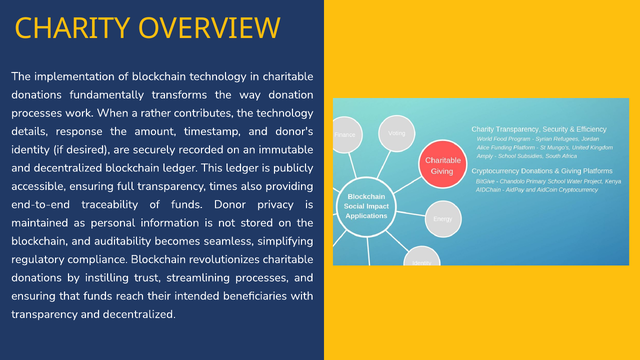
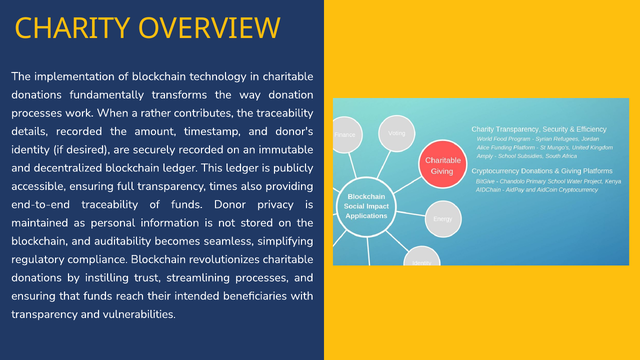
the technology: technology -> traceability (285, 113)
details response: response -> recorded (79, 131)
transparency and decentralized: decentralized -> vulnerabilities (139, 314)
